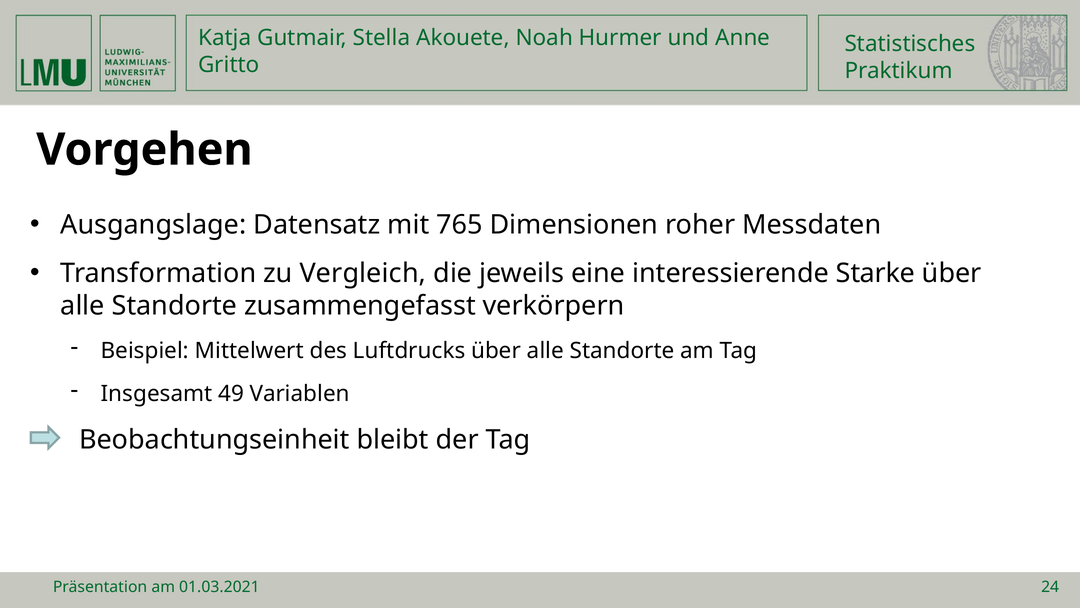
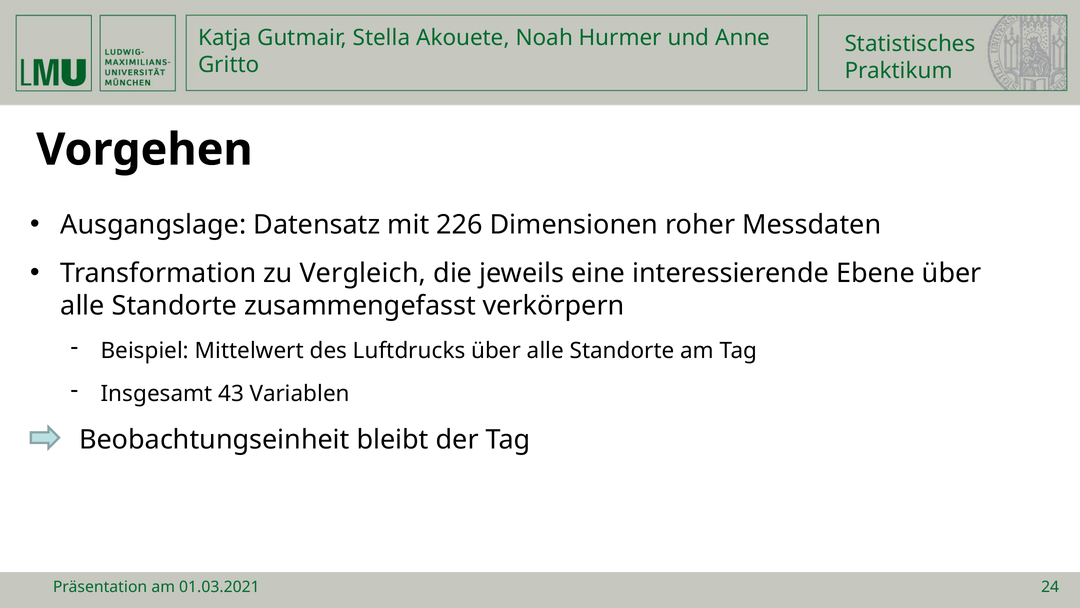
765: 765 -> 226 (459, 225)
Starke: Starke -> Ebene (875, 273)
49: 49 -> 43 (231, 394)
